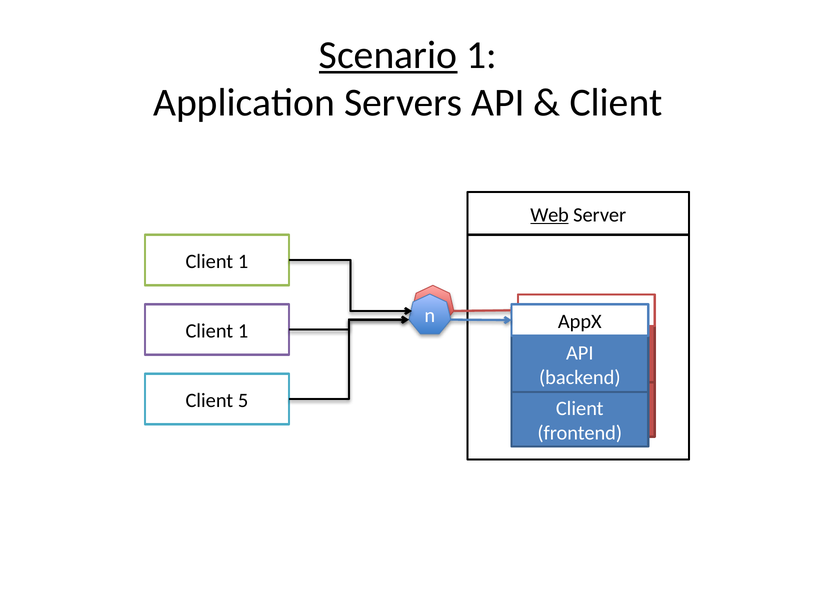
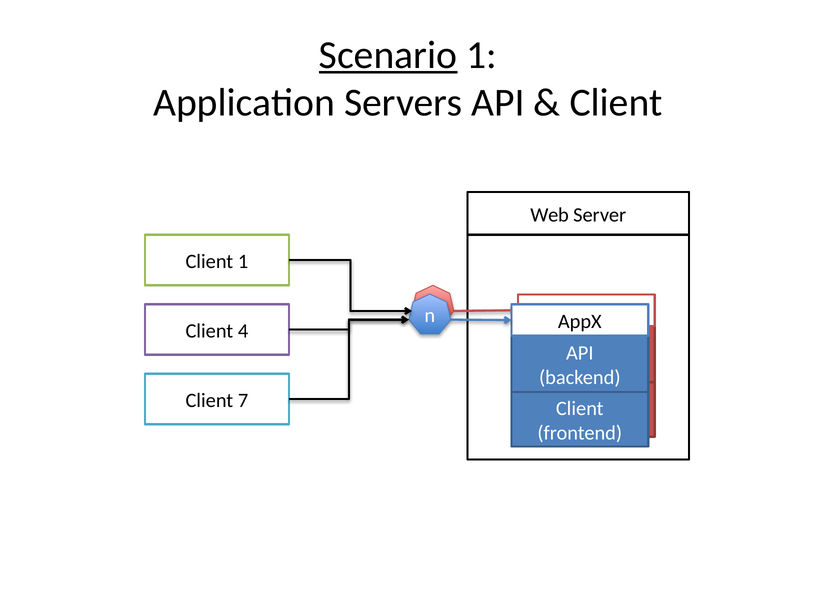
Web underline: present -> none (550, 215)
1: 1 -> 4 (243, 331)
5: 5 -> 7 (243, 400)
